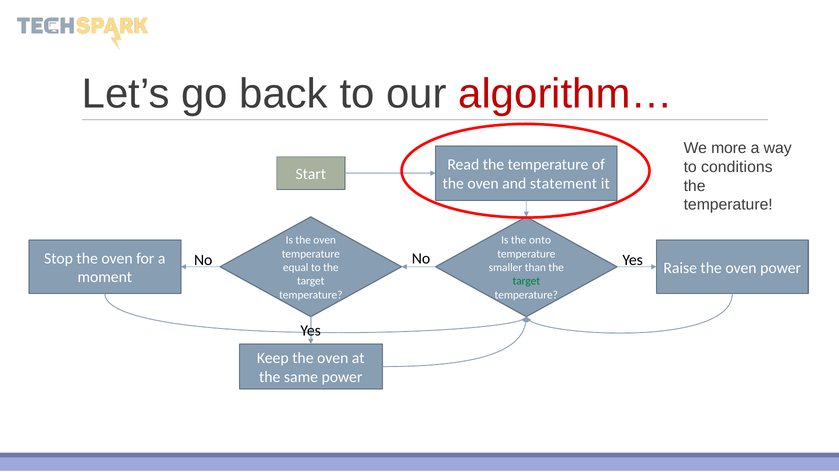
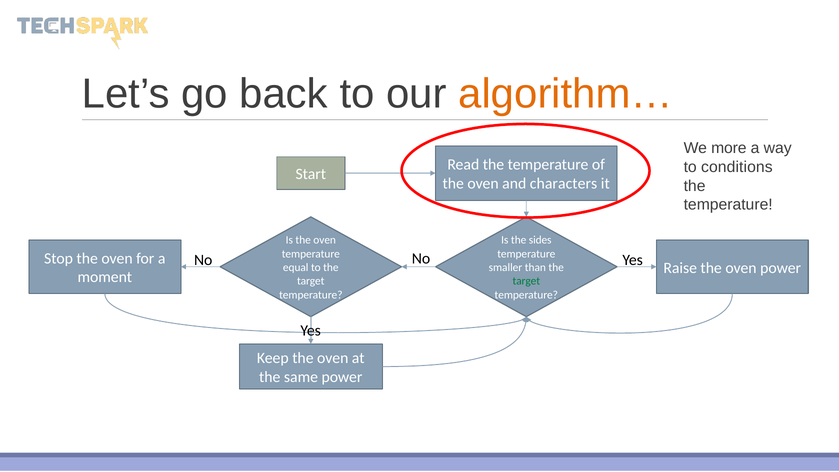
algorithm… colour: red -> orange (565, 94)
statement: statement -> characters (564, 184)
onto: onto -> sides (540, 240)
